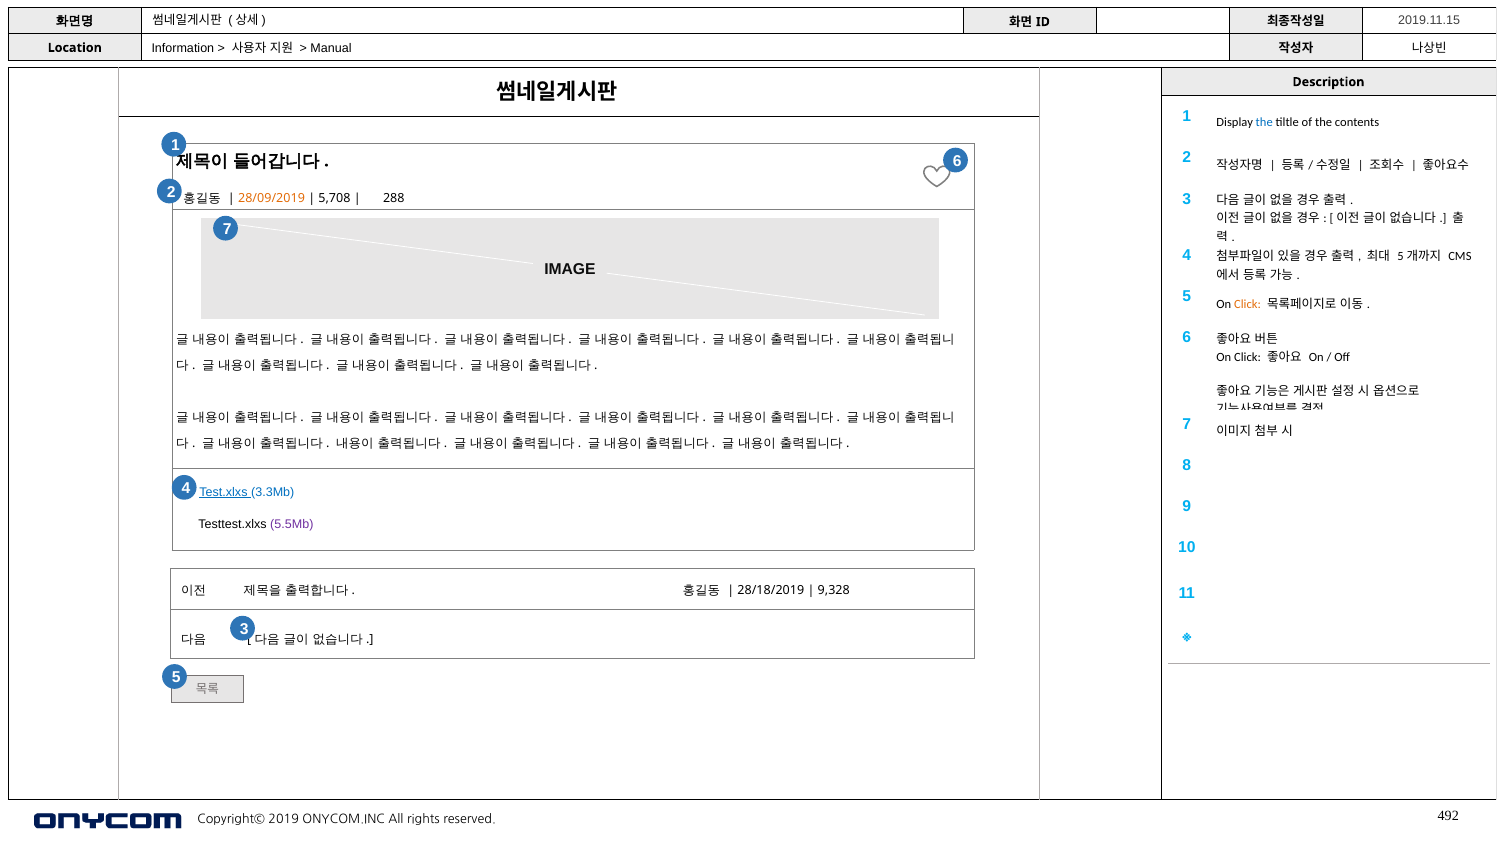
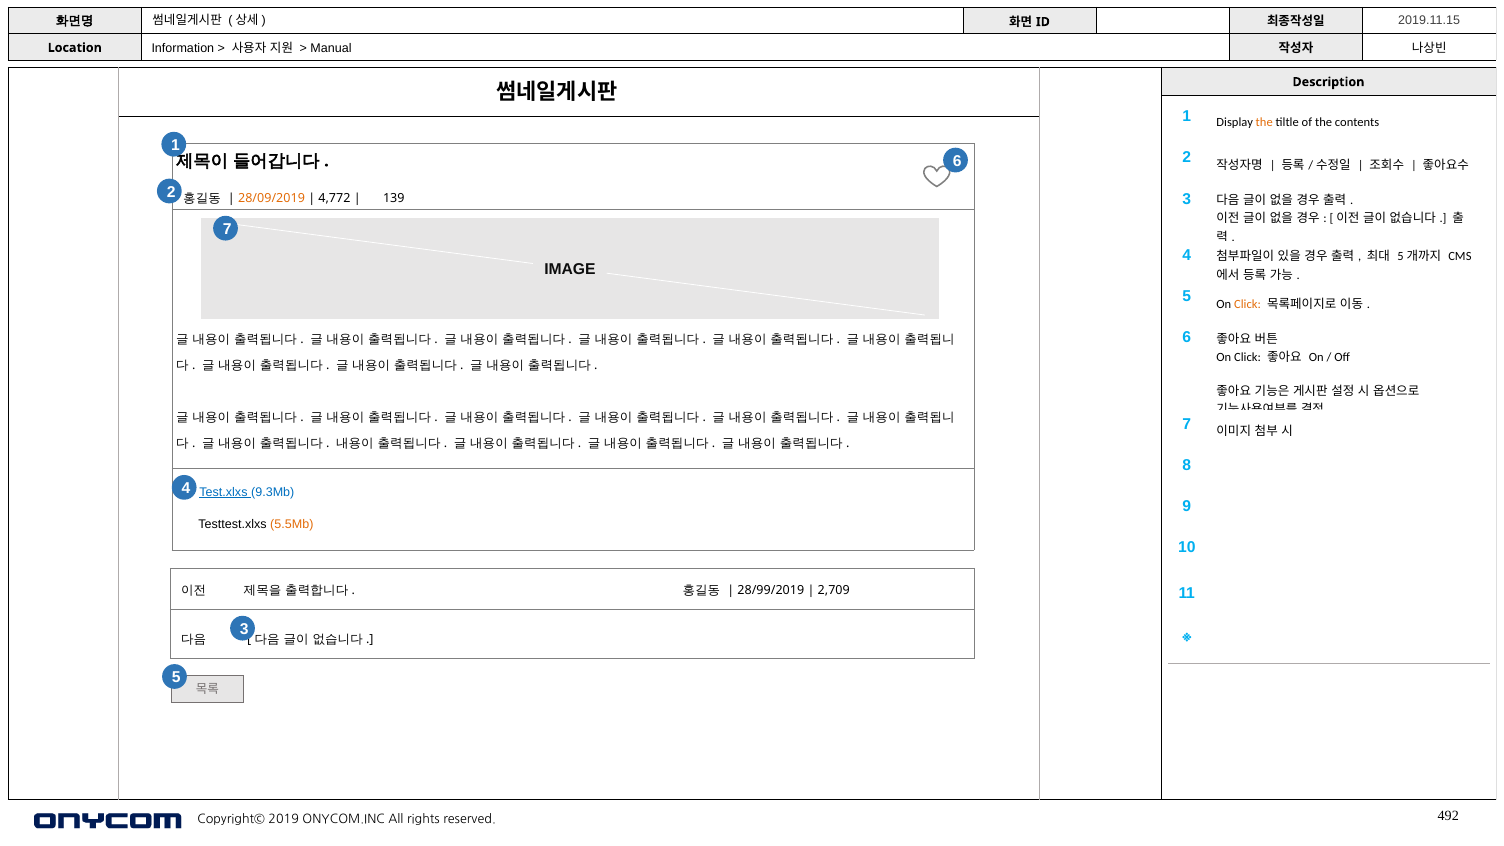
the colour: blue -> orange (1264, 123)
5,708: 5,708 -> 4,772 (334, 198)
288: 288 -> 139 (394, 198)
3.3Mb: 3.3Mb -> 9.3Mb (273, 492)
5.5Mb colour: purple -> orange (292, 524)
28/18/2019: 28/18/2019 -> 28/99/2019 (771, 590)
9,328: 9,328 -> 2,709 (834, 590)
